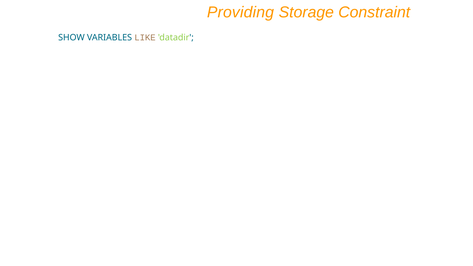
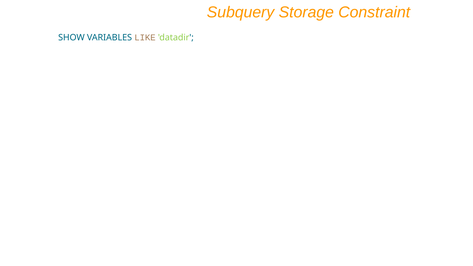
Providing: Providing -> Subquery (241, 12)
